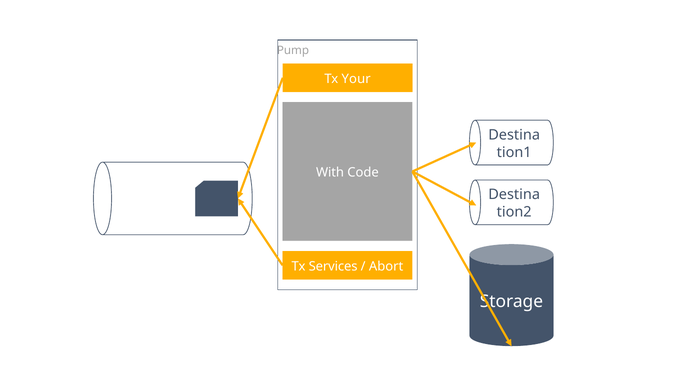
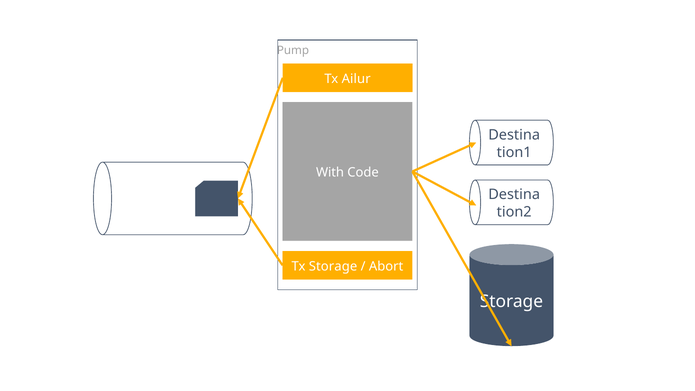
Your: Your -> Ailur (356, 79)
Tx Services: Services -> Storage (333, 266)
